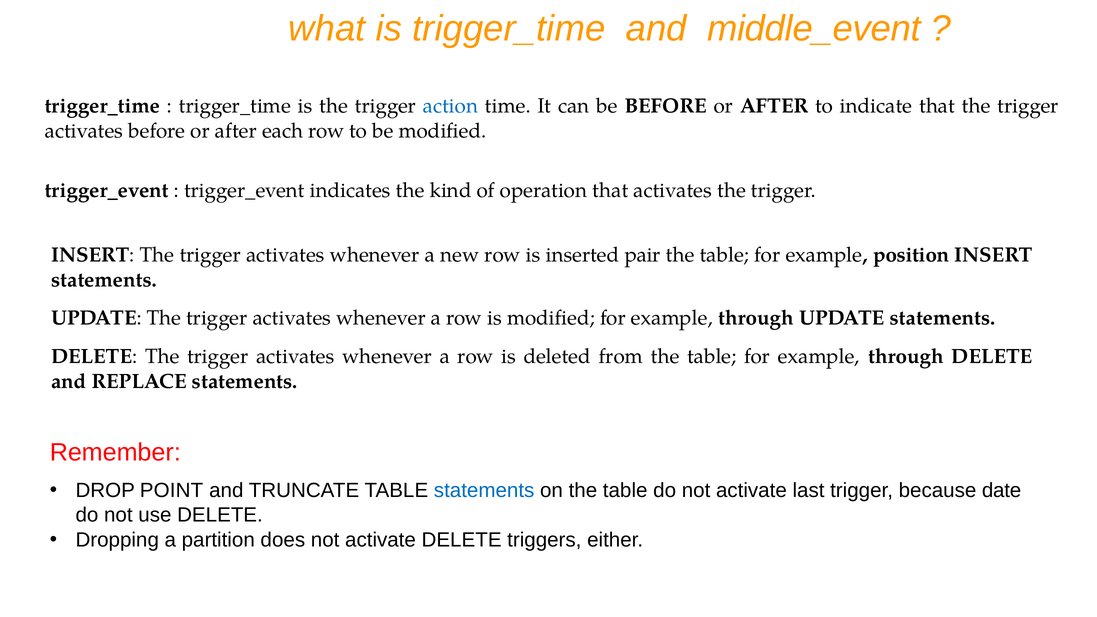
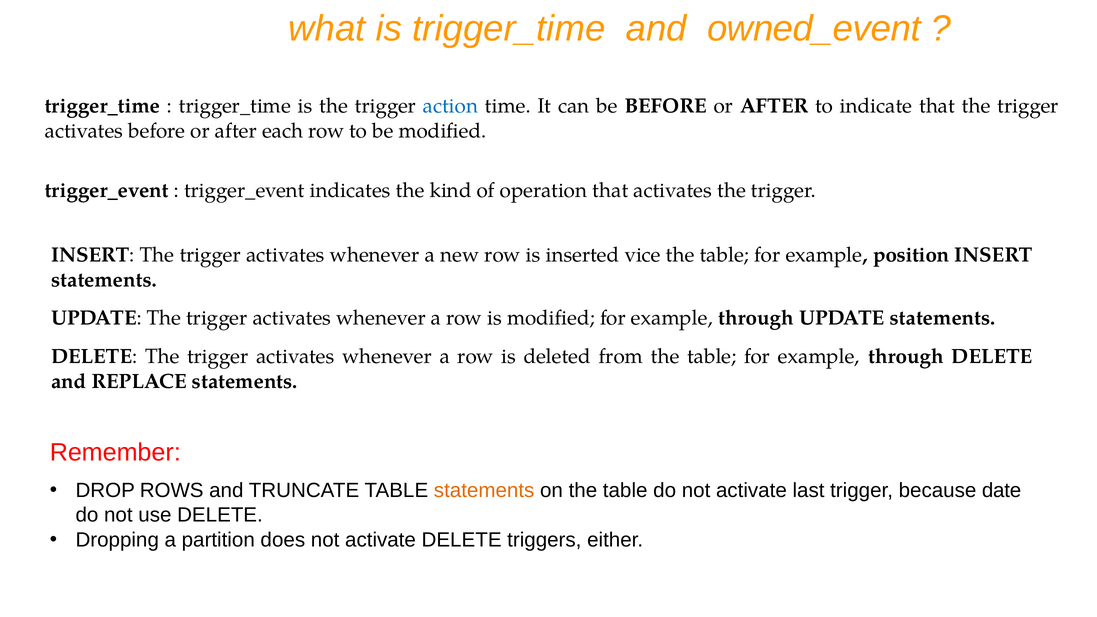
middle_event: middle_event -> owned_event (814, 29)
pair: pair -> vice (643, 255)
POINT: POINT -> ROWS (172, 491)
statements colour: blue -> orange (484, 491)
